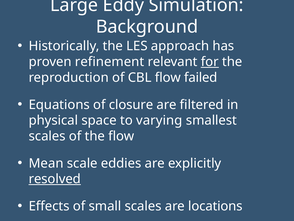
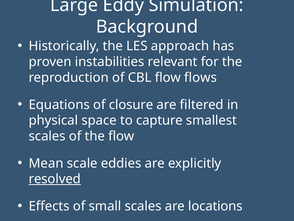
refinement: refinement -> instabilities (110, 62)
for underline: present -> none (210, 62)
failed: failed -> flows (201, 77)
varying: varying -> capture (159, 120)
